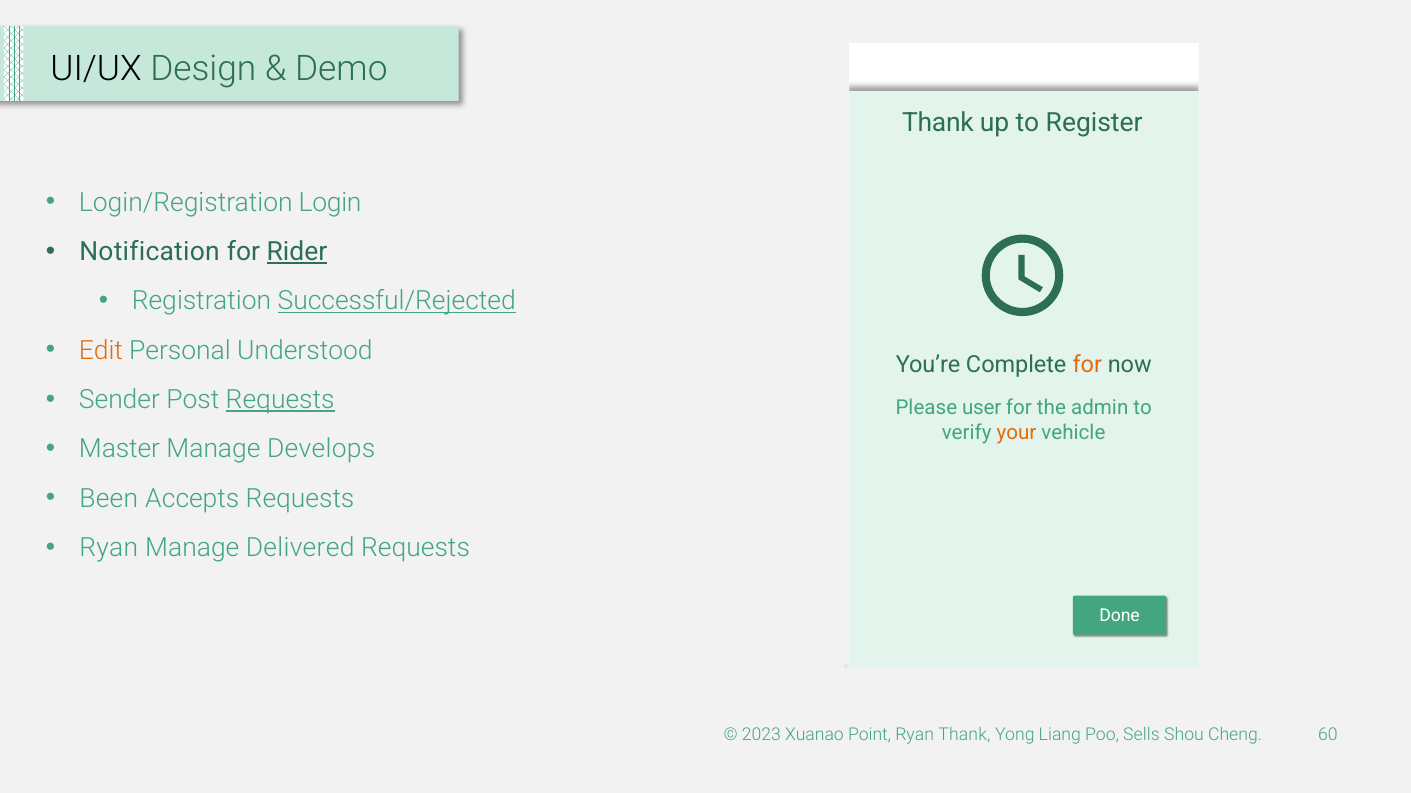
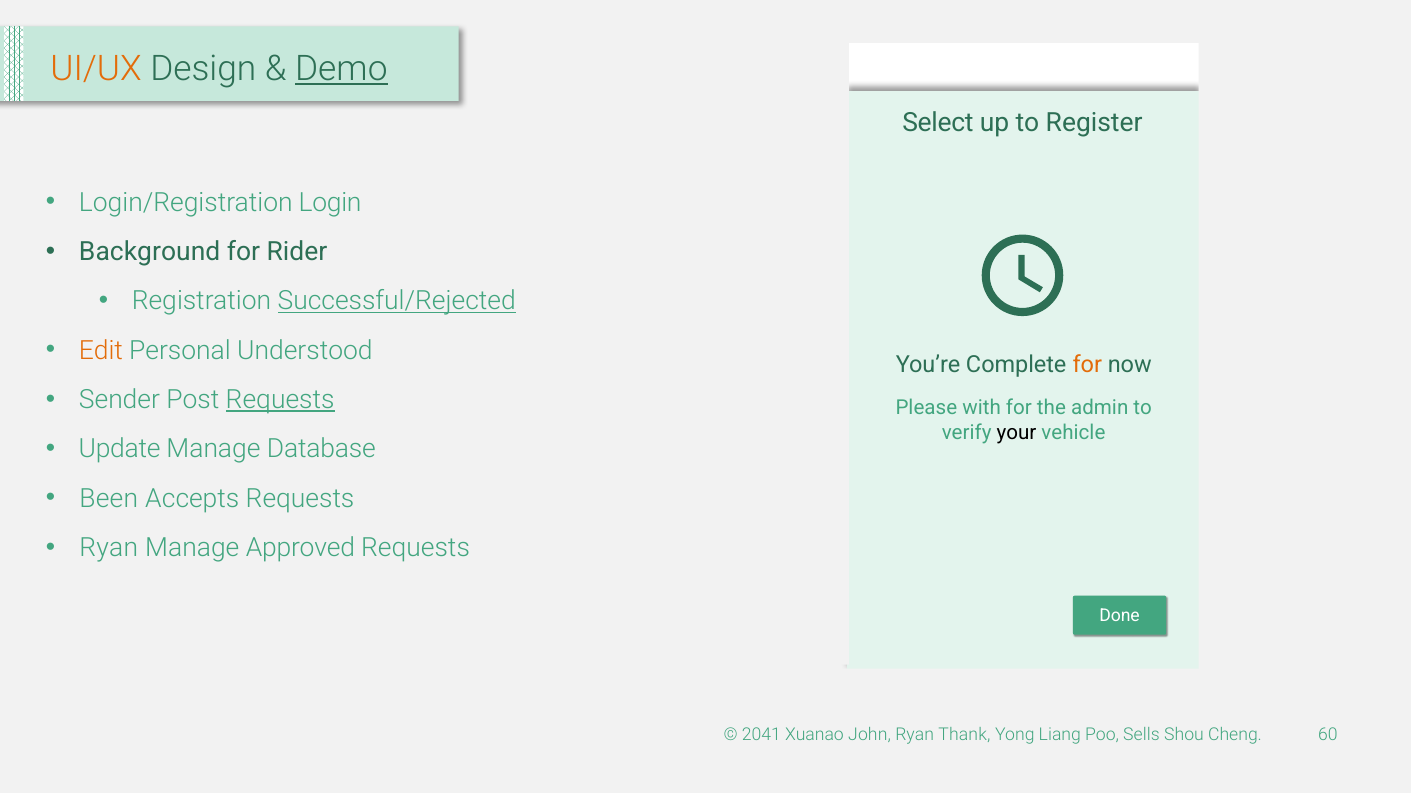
UI/UX colour: black -> orange (96, 69)
Demo underline: none -> present (341, 69)
Thank: Thank -> Select (938, 123)
Notification: Notification -> Background (150, 252)
Rider underline: present -> none (297, 252)
user: user -> with (982, 409)
your colour: orange -> black (1017, 433)
Master: Master -> Update (120, 450)
Develops: Develops -> Database (321, 450)
Delivered: Delivered -> Approved (300, 548)
2023: 2023 -> 2041 (761, 735)
Point: Point -> John (870, 735)
